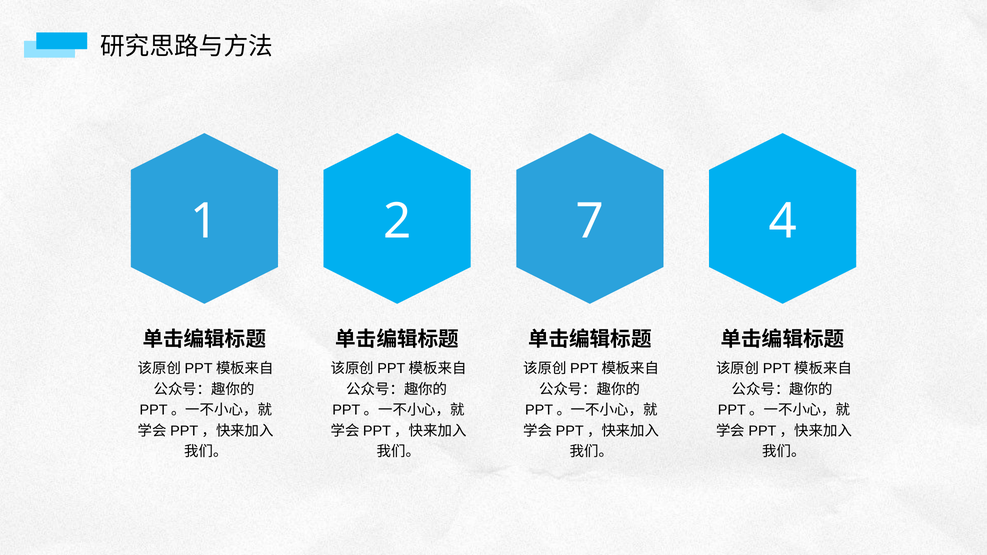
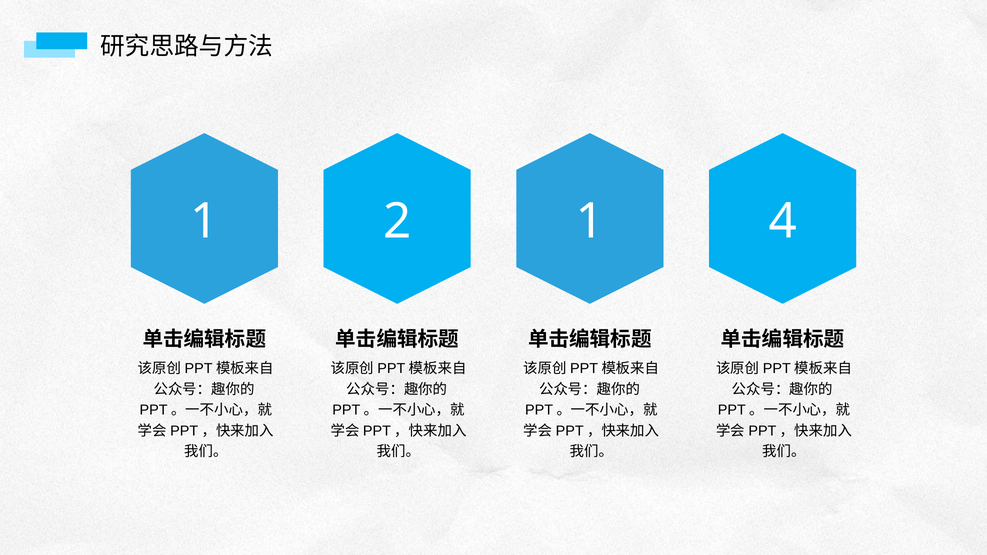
2 7: 7 -> 1 (590, 222)
